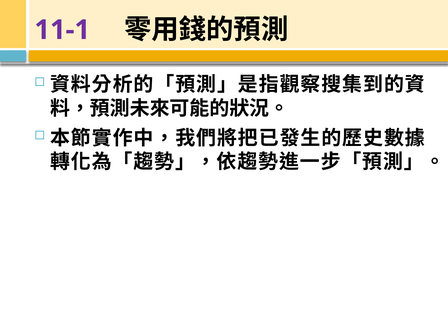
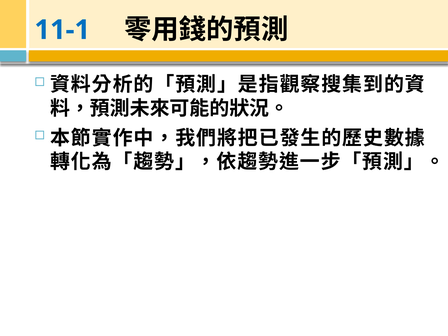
11-1 colour: purple -> blue (62, 30)
